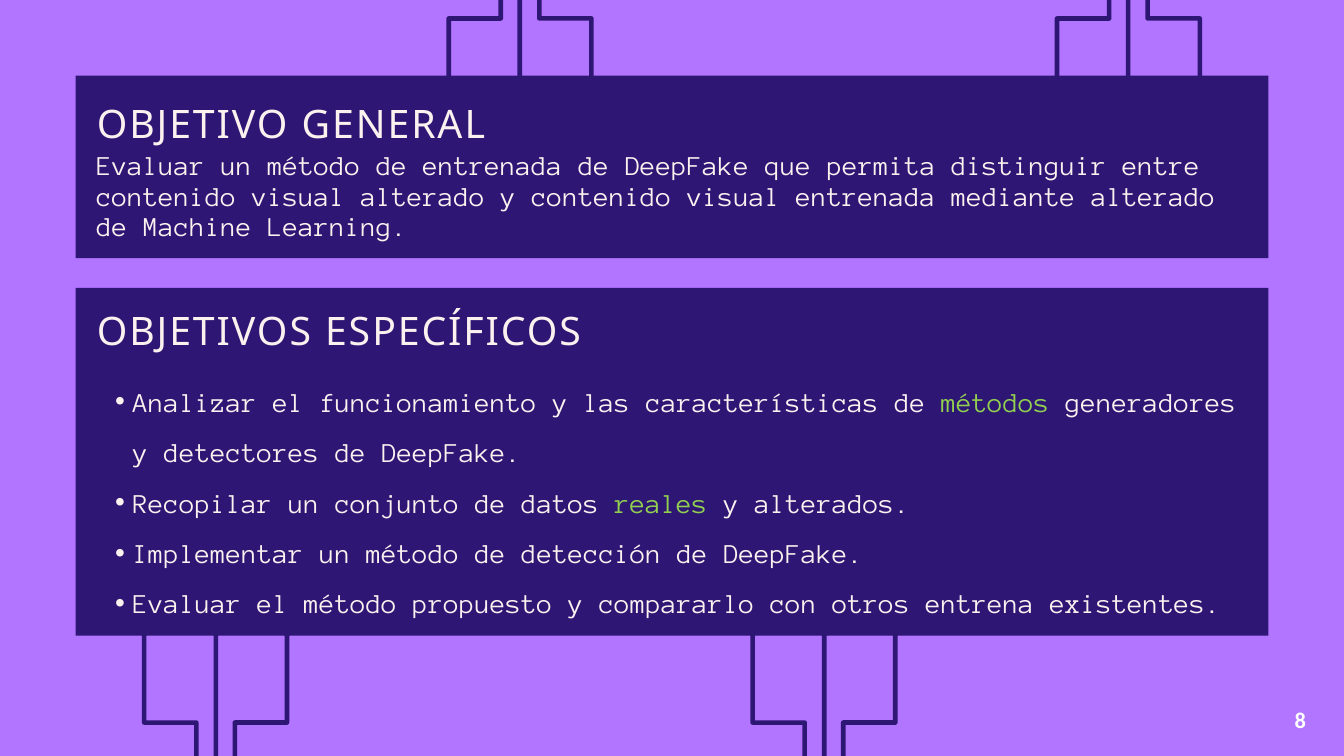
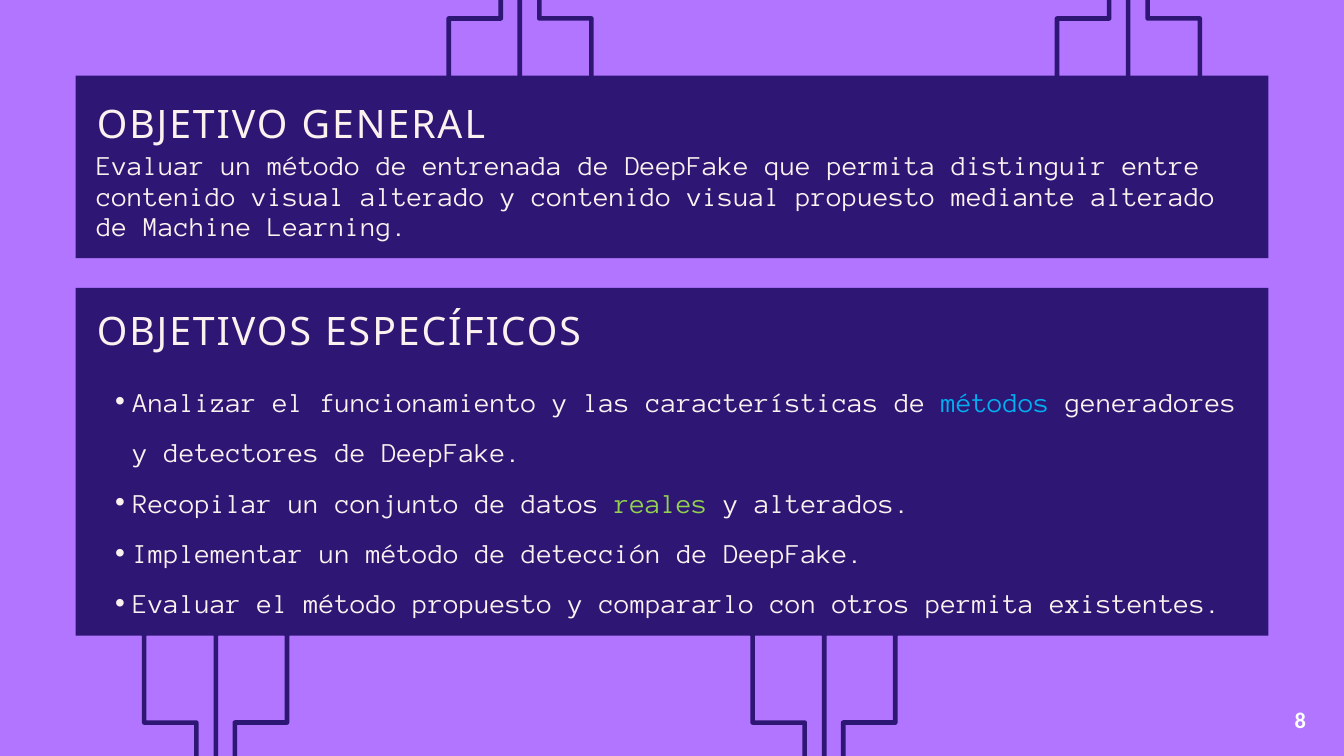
visual entrenada: entrenada -> propuesto (866, 197)
métodos colour: light green -> light blue (996, 403)
otros entrena: entrena -> permita (980, 605)
